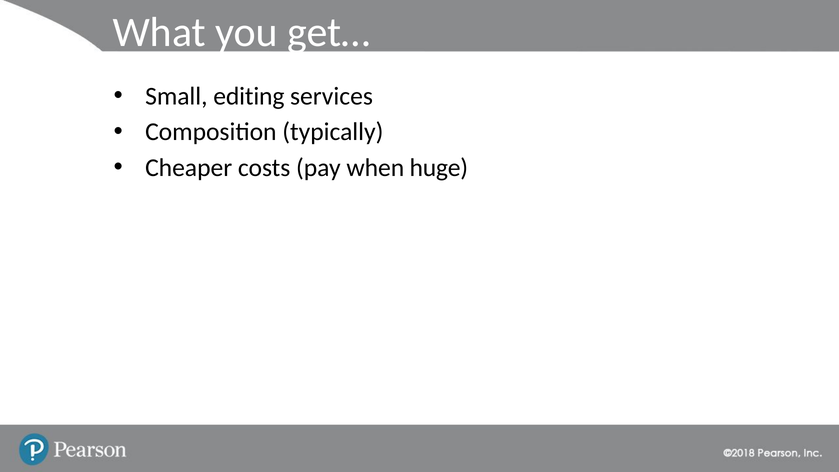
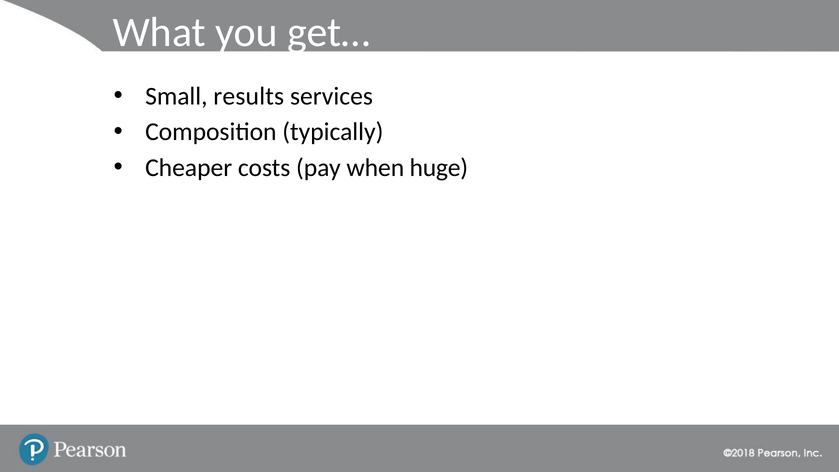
editing: editing -> results (249, 96)
